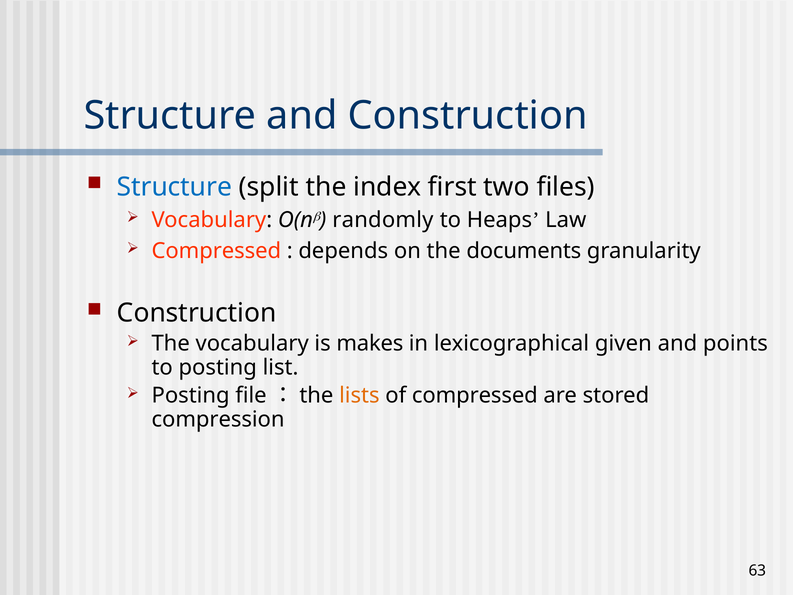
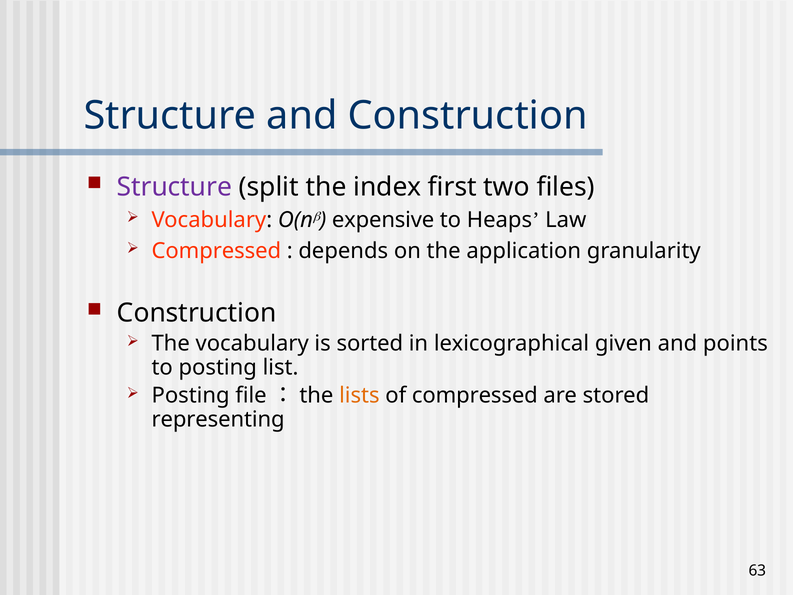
Structure colour: blue -> purple (174, 187)
randomly: randomly -> expensive (383, 220)
documents: documents -> application (524, 251)
makes: makes -> sorted (370, 343)
compression: compression -> representing (218, 419)
